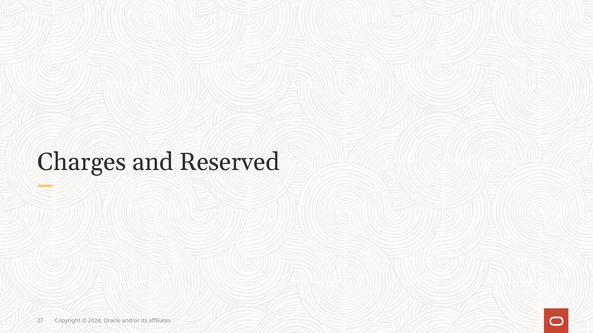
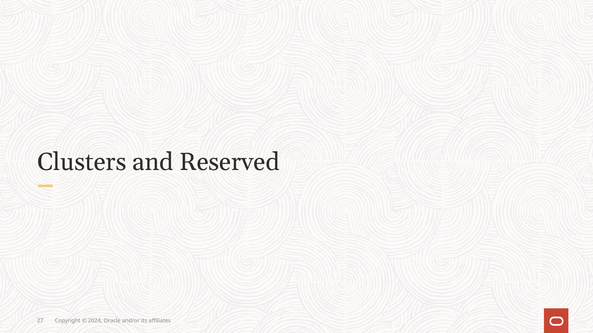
Charges: Charges -> Clusters (82, 162)
